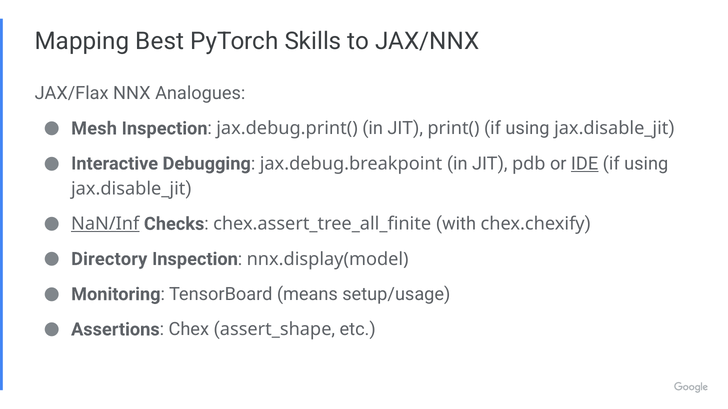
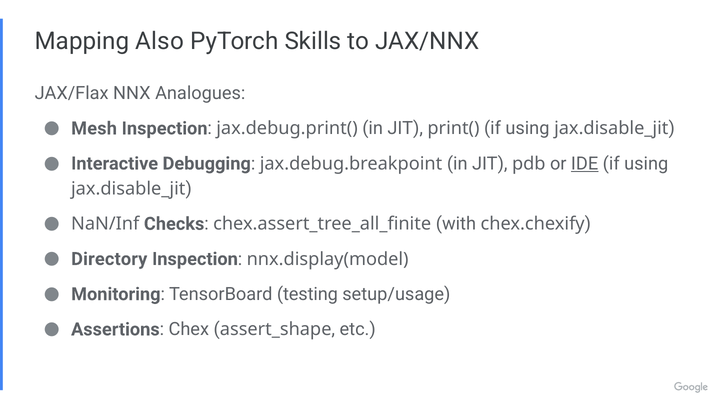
Best: Best -> Also (160, 41)
NaN/Inf underline: present -> none (105, 224)
means: means -> testing (307, 295)
